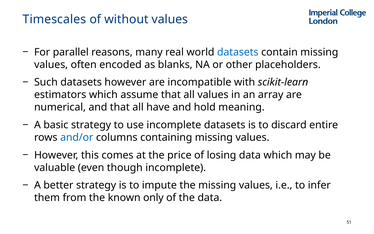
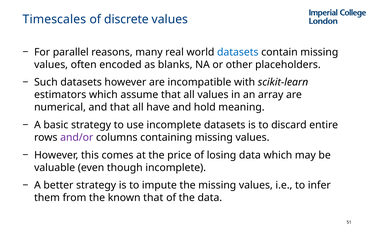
without: without -> discrete (127, 19)
and/or colour: blue -> purple (77, 137)
known only: only -> that (153, 198)
